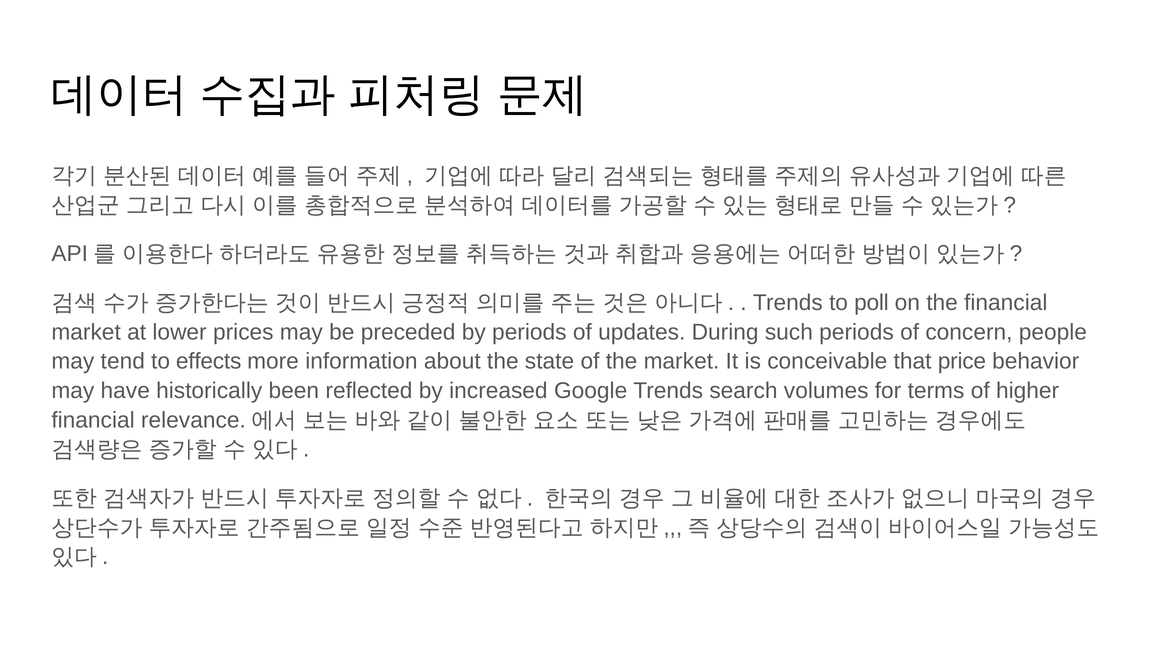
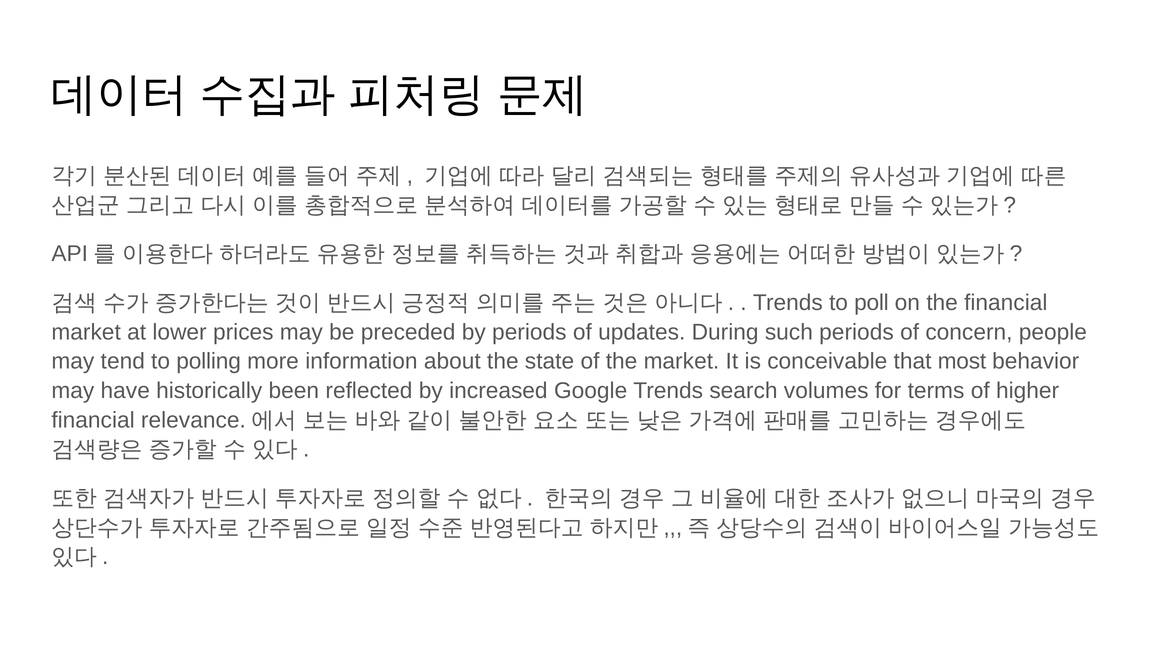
effects: effects -> polling (209, 361)
price: price -> most (962, 361)
